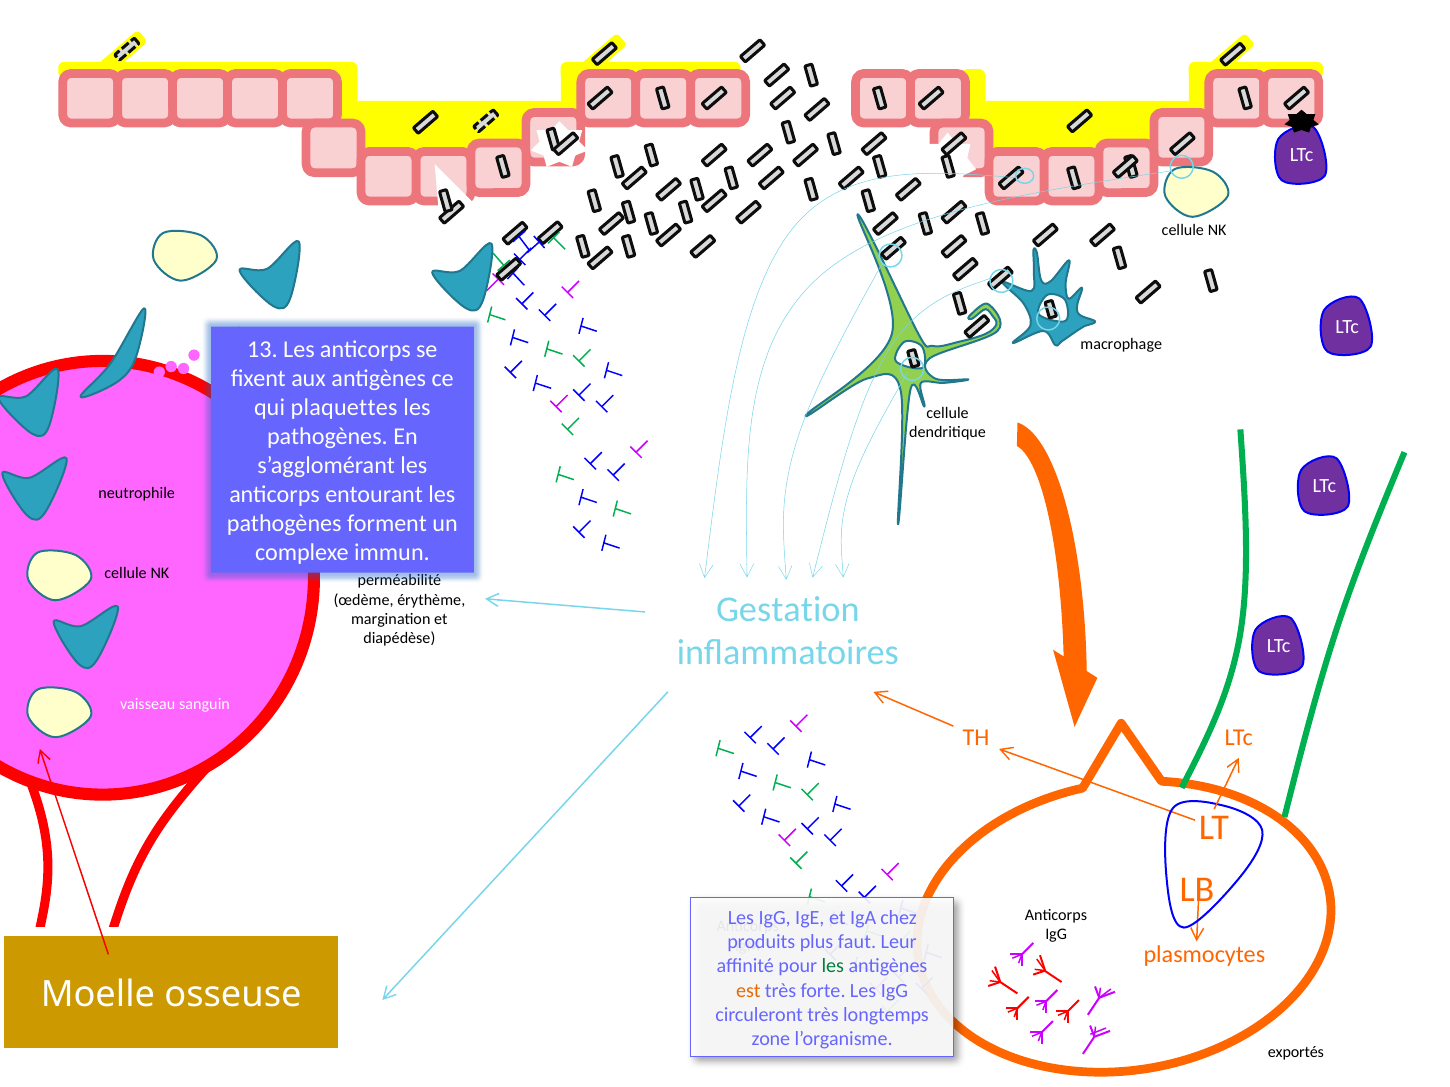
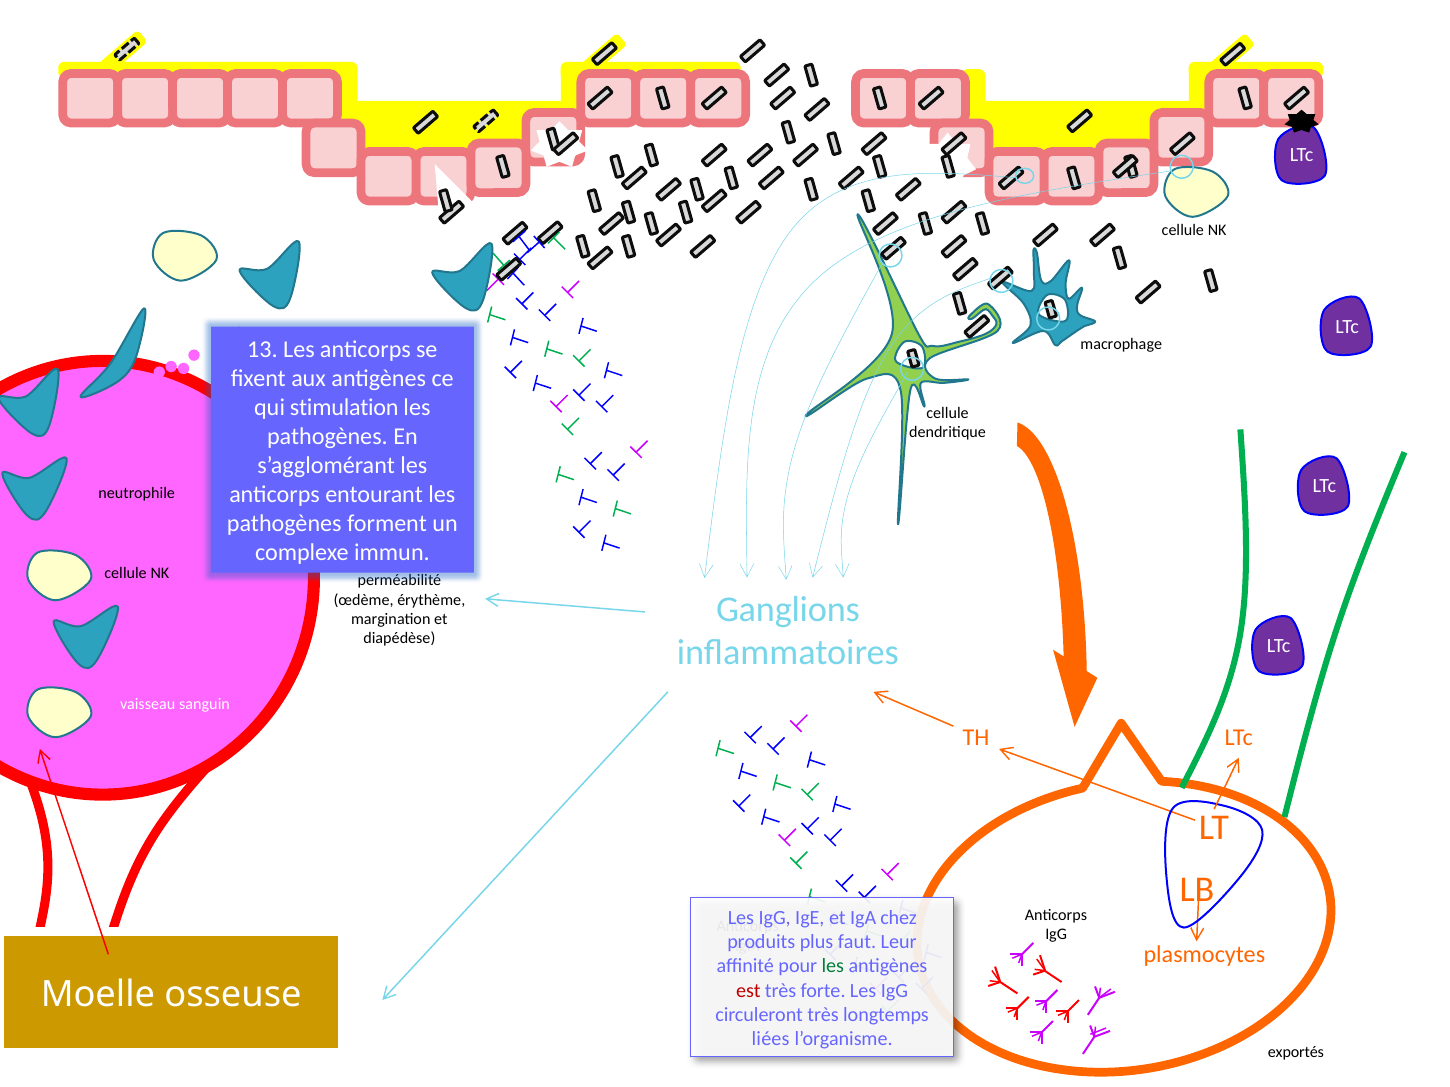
plaquettes: plaquettes -> stimulation (344, 408)
Gestation: Gestation -> Ganglions (788, 609)
est colour: orange -> red (748, 991)
zone: zone -> liées (771, 1039)
